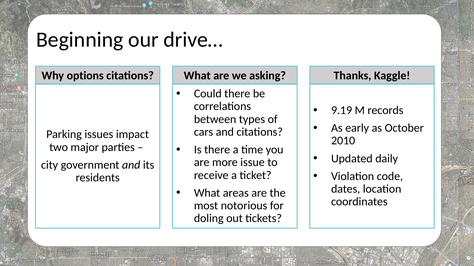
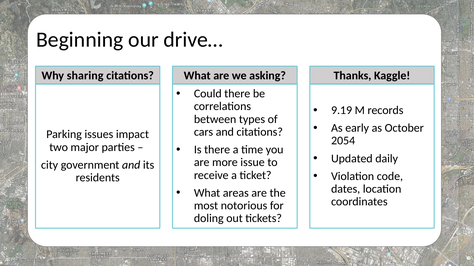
options: options -> sharing (85, 76)
2010: 2010 -> 2054 (343, 141)
